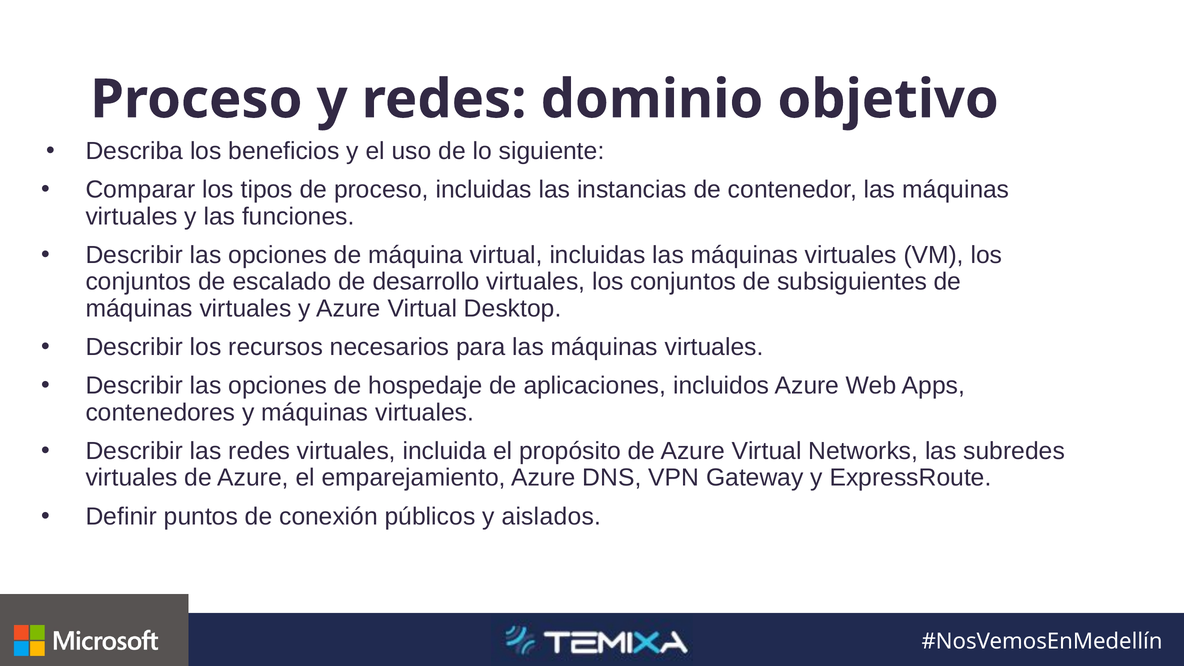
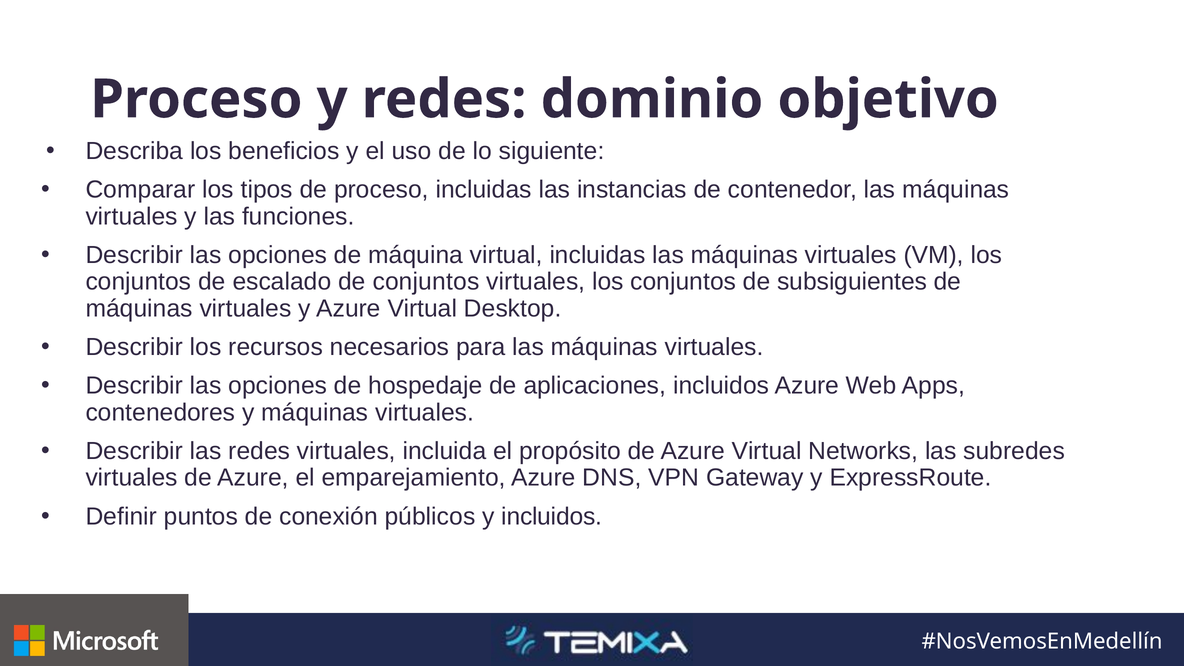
de desarrollo: desarrollo -> conjuntos (426, 282)
y aislados: aislados -> incluidos (552, 516)
